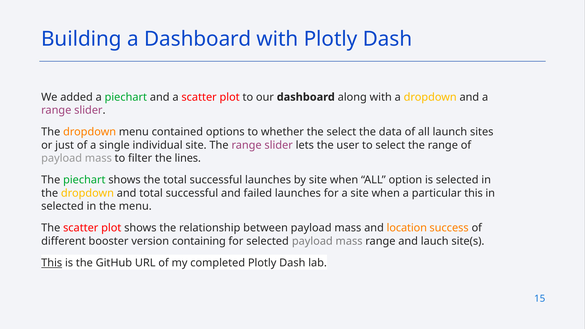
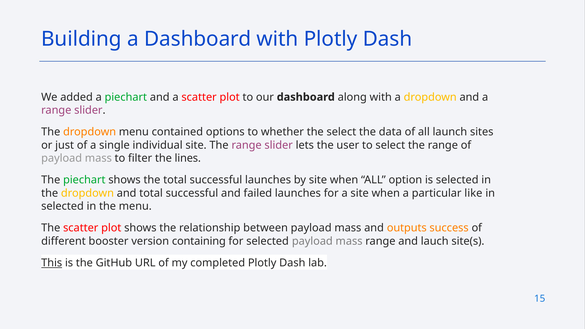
particular this: this -> like (473, 193)
location: location -> outputs (407, 228)
